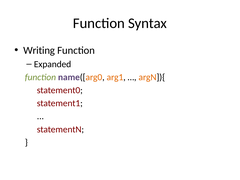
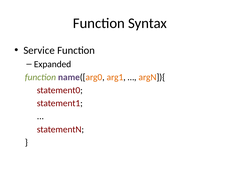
Writing: Writing -> Service (39, 50)
